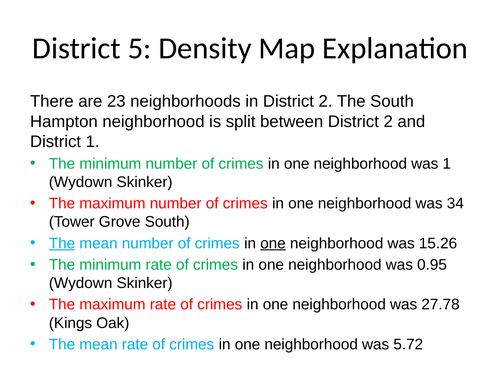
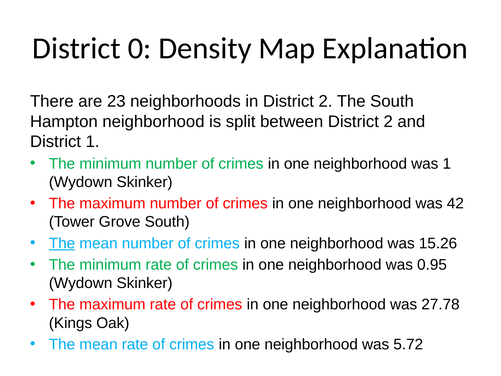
5: 5 -> 0 (140, 48)
34: 34 -> 42 (455, 203)
one underline: present -> none (273, 243)
